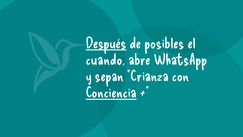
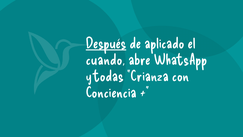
posibles: posibles -> aplicado (164, 43)
sepan: sepan -> todas (109, 76)
Conciencia underline: present -> none (111, 93)
